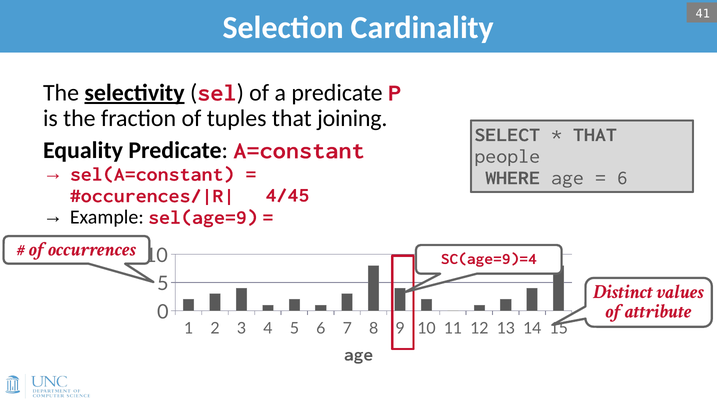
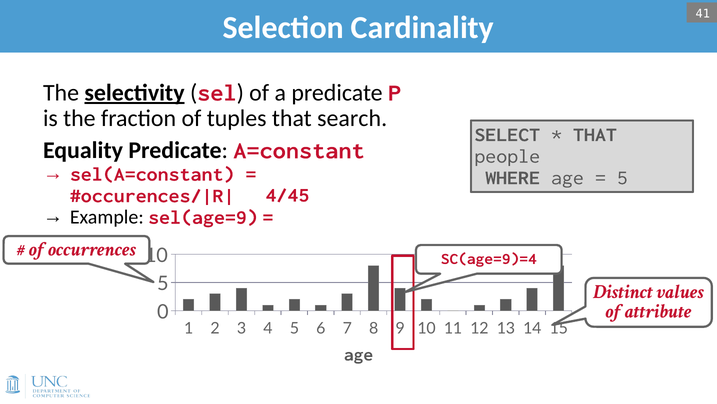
joining: joining -> search (352, 118)
6: 6 -> 5 (622, 177)
